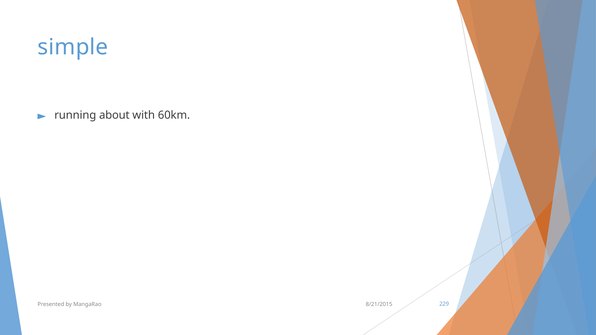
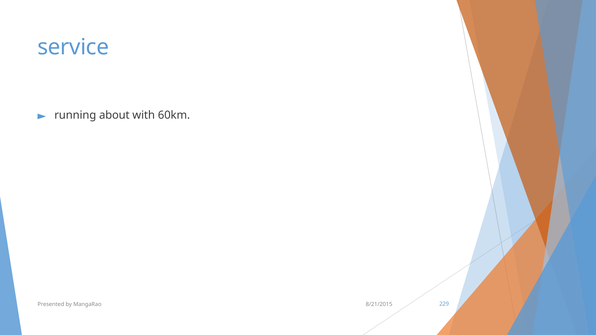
simple: simple -> service (73, 47)
